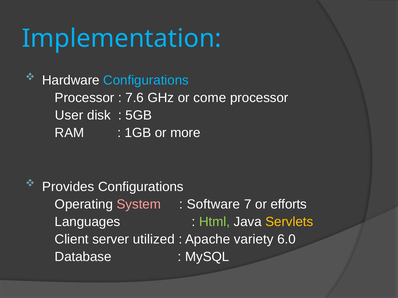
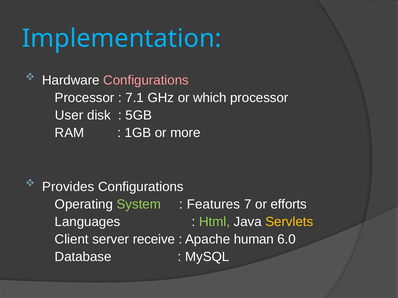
Configurations colour: light blue -> pink (146, 81)
7.6: 7.6 -> 7.1 (135, 98)
come: come -> which (210, 98)
System colour: pink -> light green (139, 205)
Software: Software -> Features (213, 205)
utilized: utilized -> receive (154, 240)
variety: variety -> human (254, 240)
